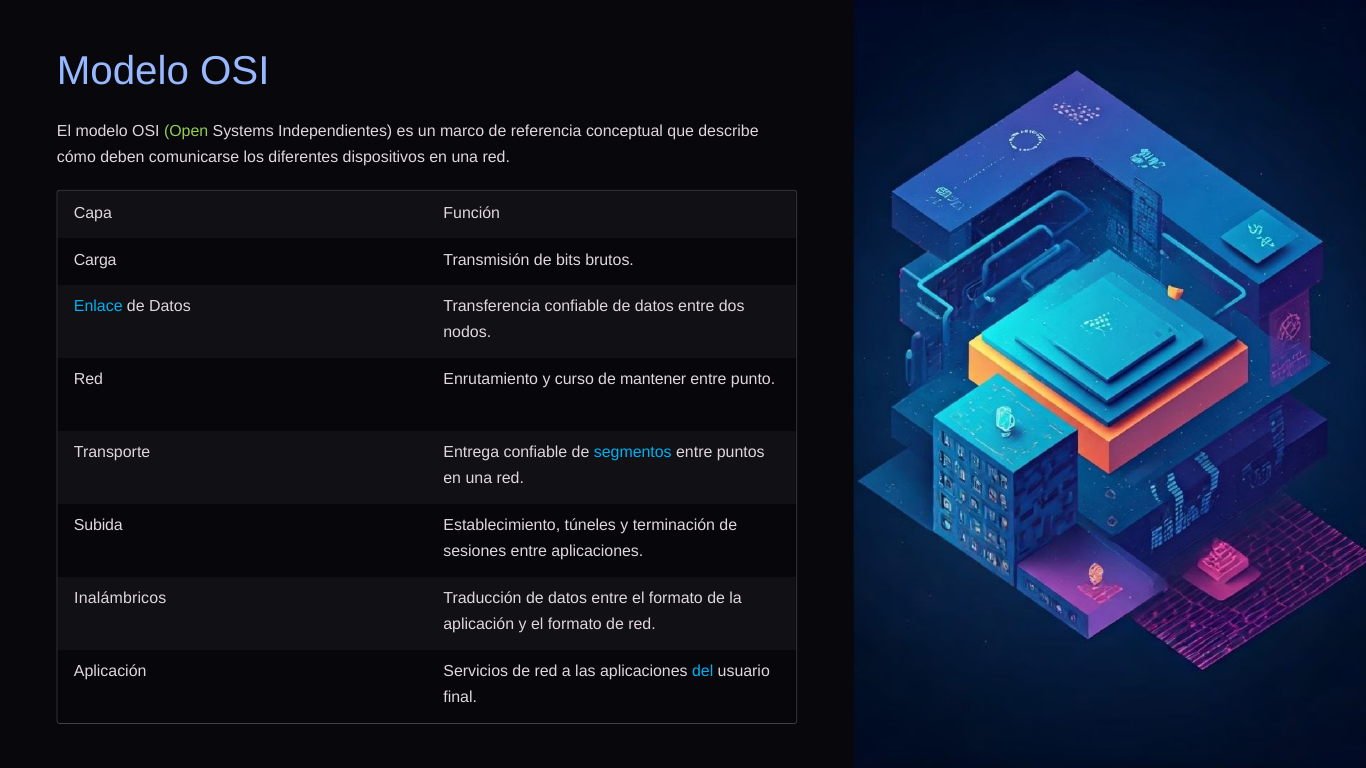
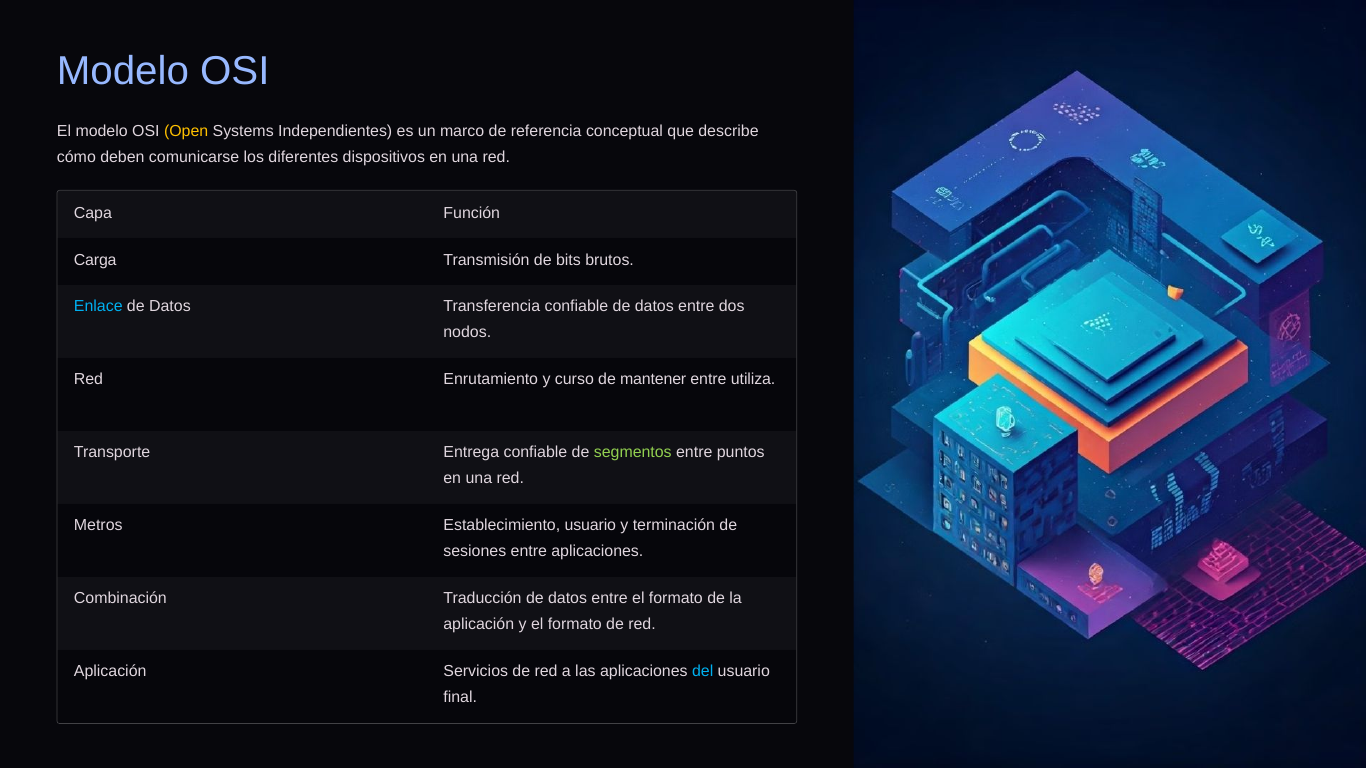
Open colour: light green -> yellow (186, 131)
punto: punto -> utiliza (753, 380)
segmentos colour: light blue -> light green (633, 453)
Subida: Subida -> Metros (98, 526)
Establecimiento túneles: túneles -> usuario (590, 526)
Inalámbricos: Inalámbricos -> Combinación (120, 599)
